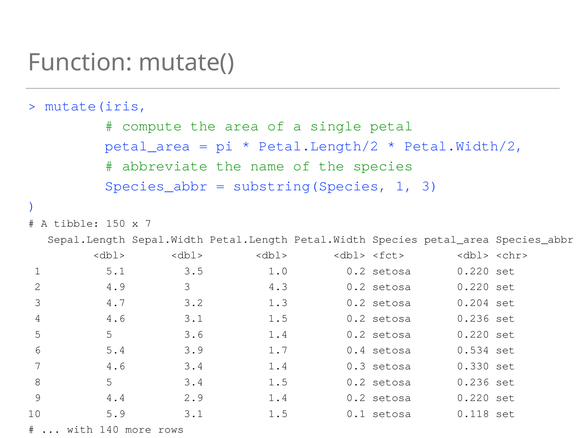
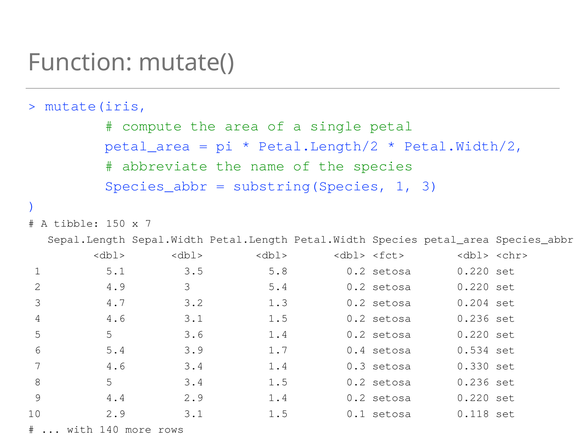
1.0: 1.0 -> 5.8 (278, 271)
3 4.3: 4.3 -> 5.4 (278, 287)
10 5.9: 5.9 -> 2.9 (116, 414)
